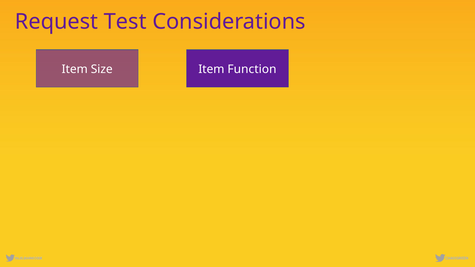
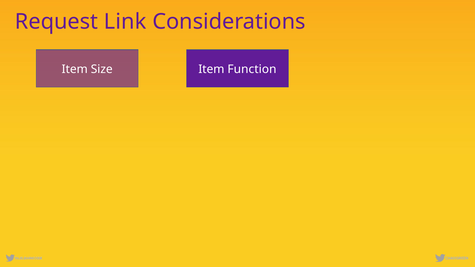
Test: Test -> Link (125, 22)
